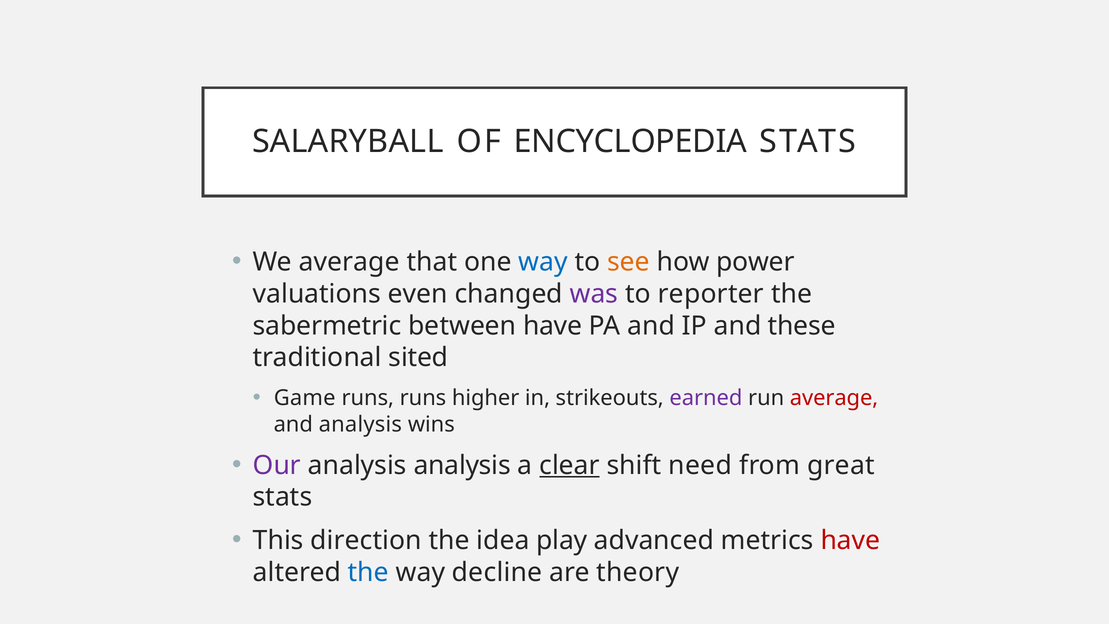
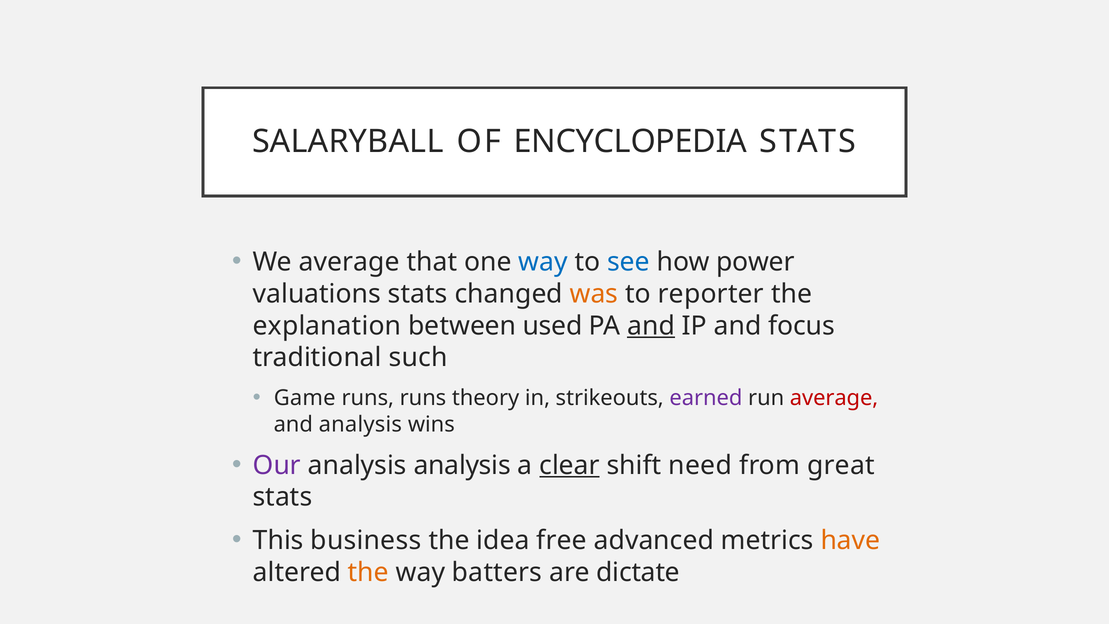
see colour: orange -> blue (629, 262)
valuations even: even -> stats (418, 294)
was colour: purple -> orange (594, 294)
sabermetric: sabermetric -> explanation (327, 326)
between have: have -> used (553, 326)
and underline: none -> present (651, 326)
these: these -> focus (802, 326)
sited: sited -> such (418, 357)
higher: higher -> theory (486, 398)
direction: direction -> business (366, 540)
play: play -> free (562, 540)
have colour: red -> orange (850, 540)
the colour: blue -> orange (368, 572)
decline: decline -> batters (497, 572)
theory: theory -> dictate (638, 572)
